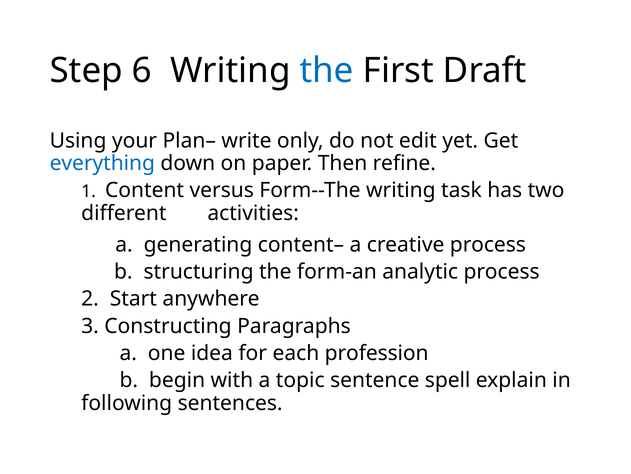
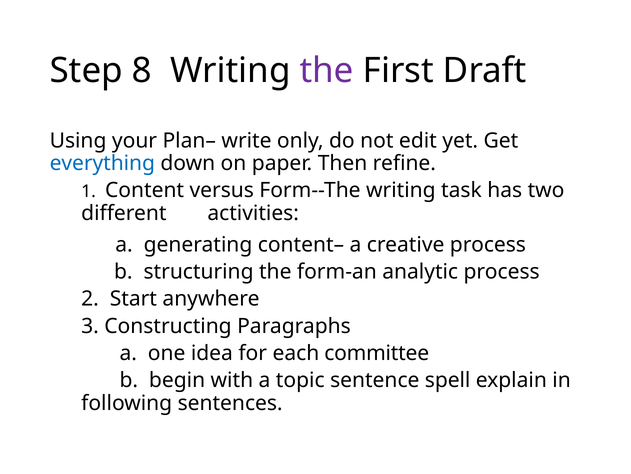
6: 6 -> 8 (142, 71)
the colour: blue -> purple (327, 71)
profession: profession -> committee (377, 353)
